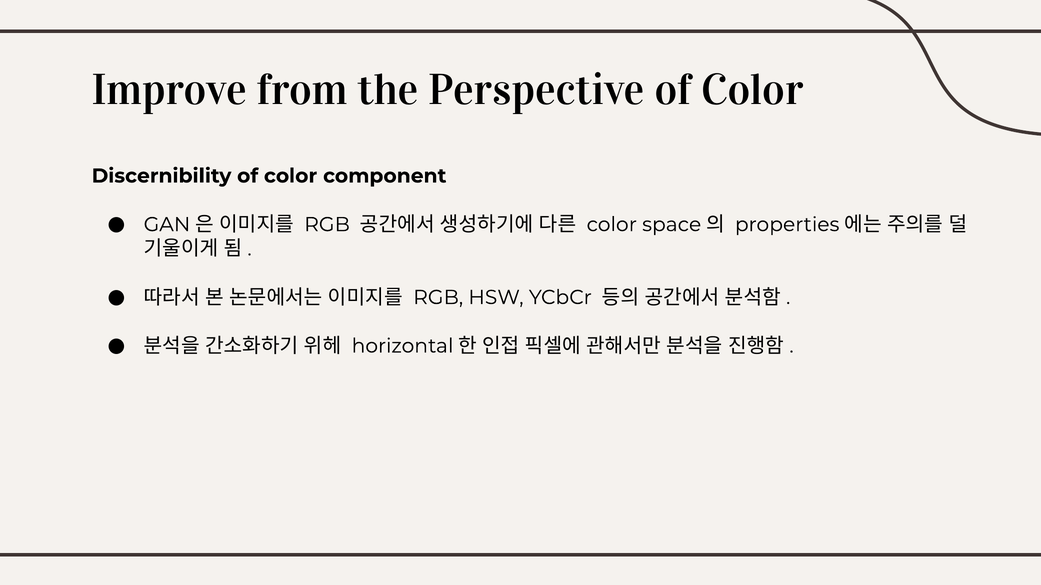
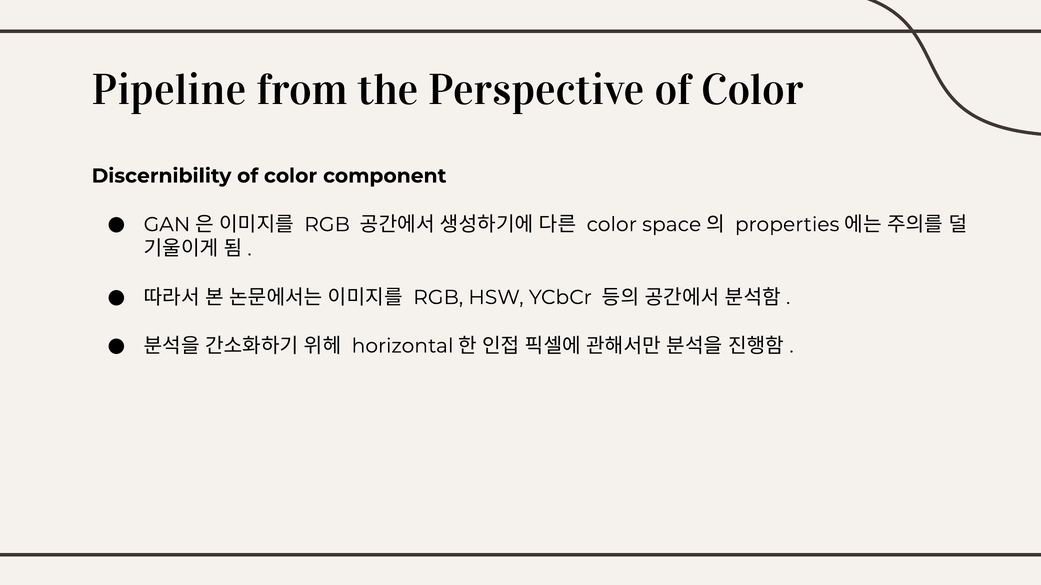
Improve: Improve -> Pipeline (169, 90)
